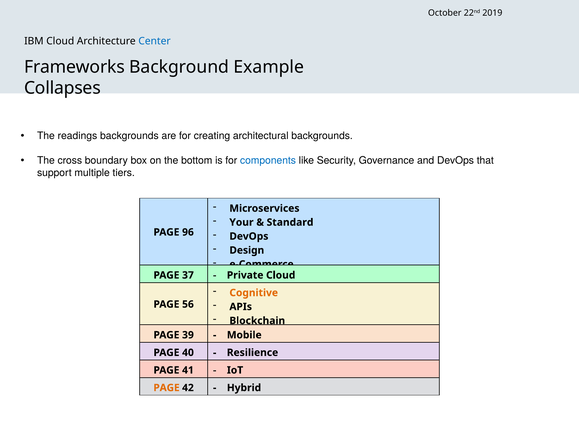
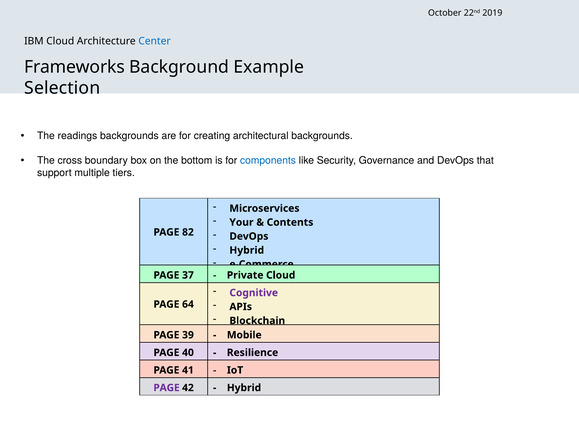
Collapses: Collapses -> Selection (62, 88)
Standard: Standard -> Contents (290, 222)
96: 96 -> 82 (188, 232)
Design: Design -> Hybrid (247, 250)
Cognitive colour: orange -> purple (254, 292)
56: 56 -> 64 (188, 304)
PAGE colour: orange -> purple (167, 387)
